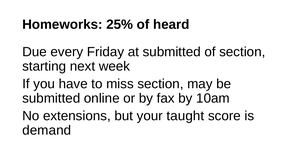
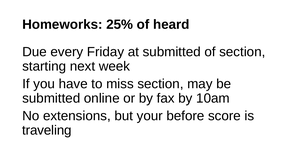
taught: taught -> before (185, 116)
demand: demand -> traveling (47, 130)
